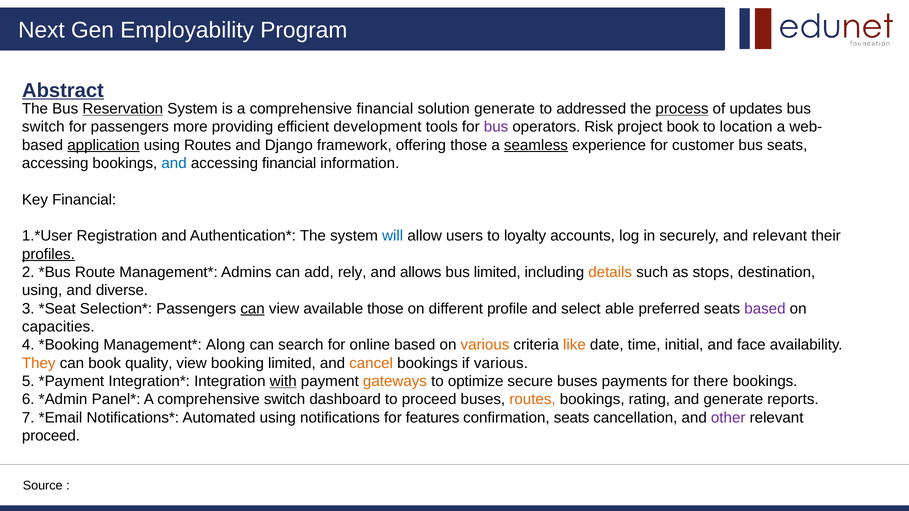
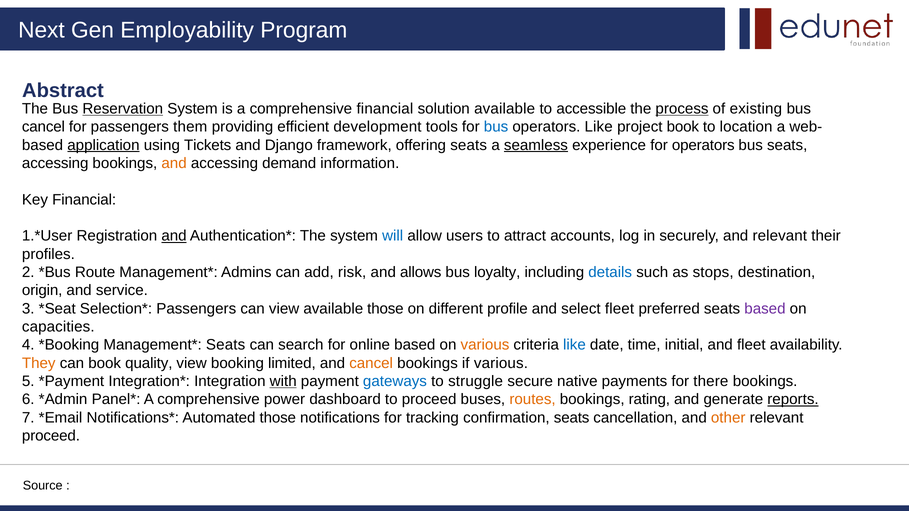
Abstract underline: present -> none (63, 90)
solution generate: generate -> available (505, 109)
addressed: addressed -> accessible (591, 109)
updates: updates -> existing (756, 109)
switch: switch -> cancel (43, 127)
more: more -> them (190, 127)
bus colour: purple -> blue (496, 127)
operators Risk: Risk -> Like (599, 127)
using Routes: Routes -> Tickets (208, 145)
offering those: those -> seats (469, 145)
for customer: customer -> operators (703, 145)
and colour: blue -> orange (174, 163)
accessing financial: financial -> demand (289, 163)
and underline: none -> present (174, 236)
loyalty: loyalty -> attract (525, 236)
profiles underline: present -> none (48, 254)
rely: rely -> risk (352, 272)
bus limited: limited -> loyalty (497, 272)
details colour: orange -> blue (610, 272)
using: using -> origin (42, 291)
diverse: diverse -> service (122, 291)
can underline: present -> none (253, 309)
select able: able -> fleet (620, 309)
Along: Along -> Seats (226, 345)
like colour: orange -> blue (574, 345)
and face: face -> fleet (751, 345)
gateways colour: orange -> blue (395, 381)
optimize: optimize -> struggle (476, 381)
secure buses: buses -> native (577, 381)
comprehensive switch: switch -> power (285, 400)
reports underline: none -> present (793, 400)
Automated using: using -> those (278, 418)
features: features -> tracking (432, 418)
other colour: purple -> orange (728, 418)
